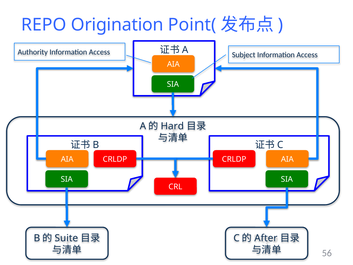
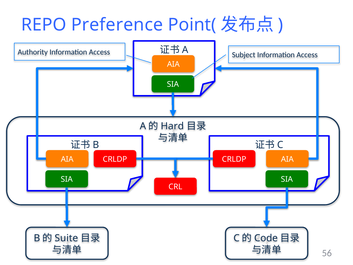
Origination: Origination -> Preference (117, 25)
After: After -> Code (266, 238)
